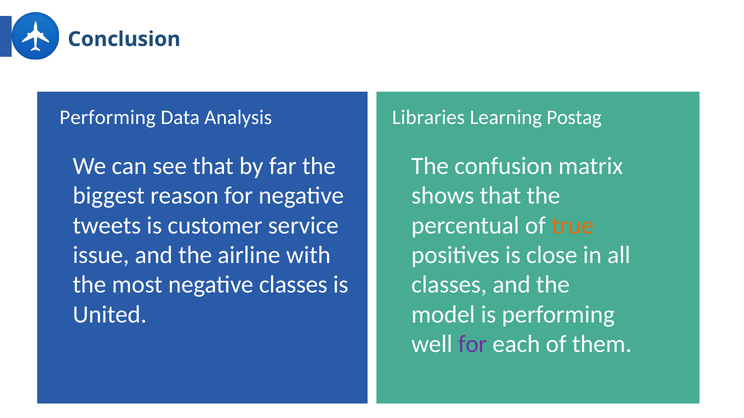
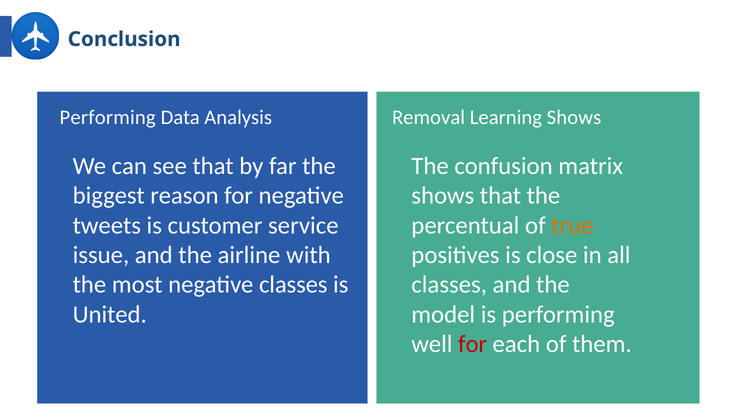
Libraries: Libraries -> Removal (429, 117)
Learning Postag: Postag -> Shows (574, 117)
for colour: purple -> red (473, 345)
